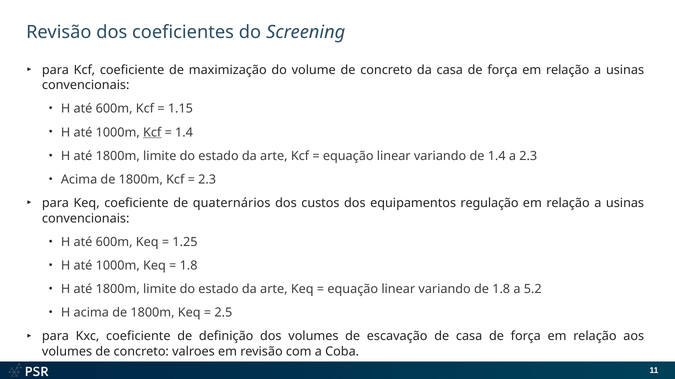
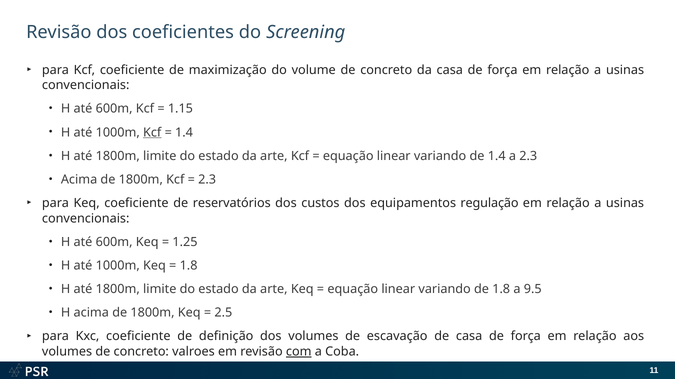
quaternários: quaternários -> reservatórios (232, 204)
5.2: 5.2 -> 9.5 (533, 290)
com underline: none -> present (299, 352)
